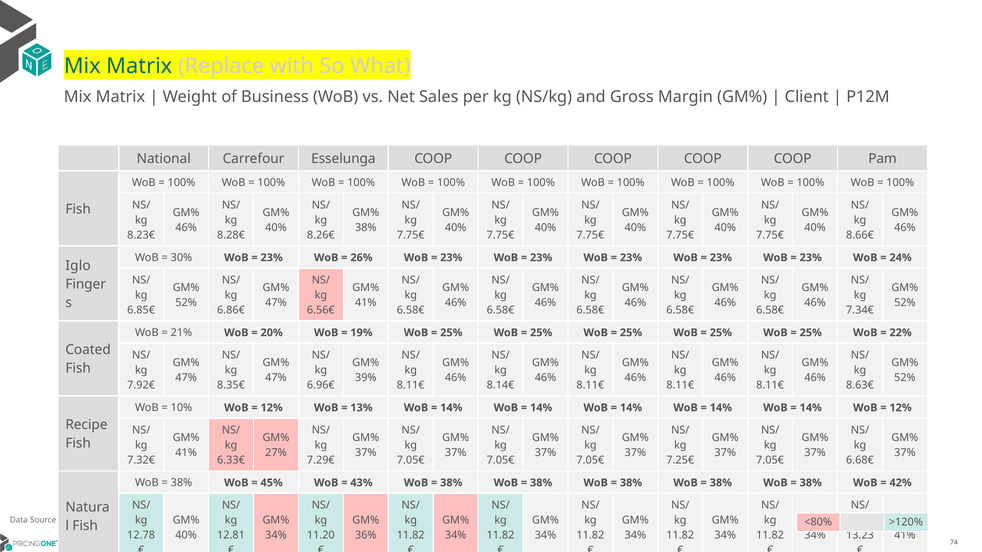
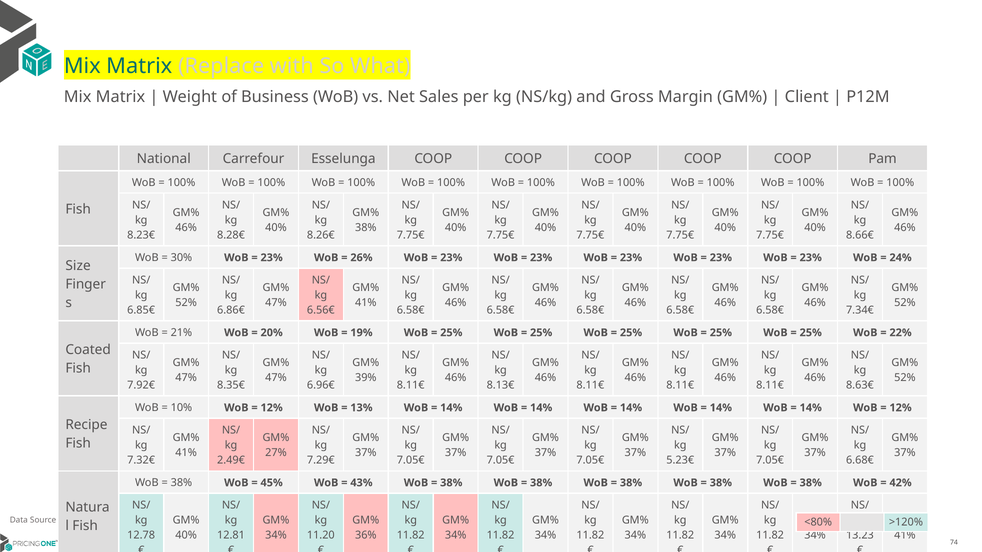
Iglo: Iglo -> Size (78, 266)
8.14€: 8.14€ -> 8.13€ (501, 385)
6.33€: 6.33€ -> 2.49€ (231, 461)
7.25€: 7.25€ -> 5.23€ (680, 461)
